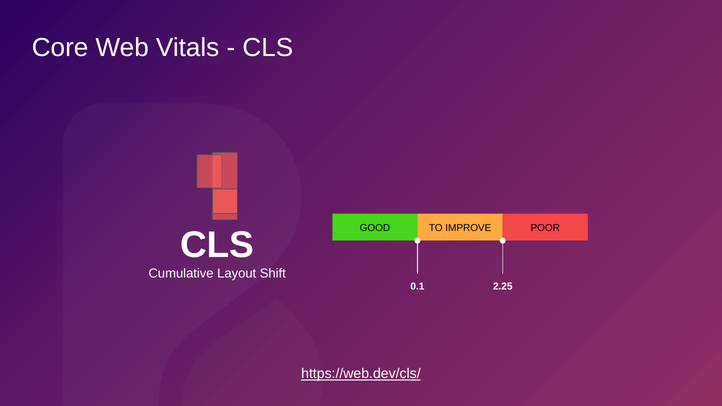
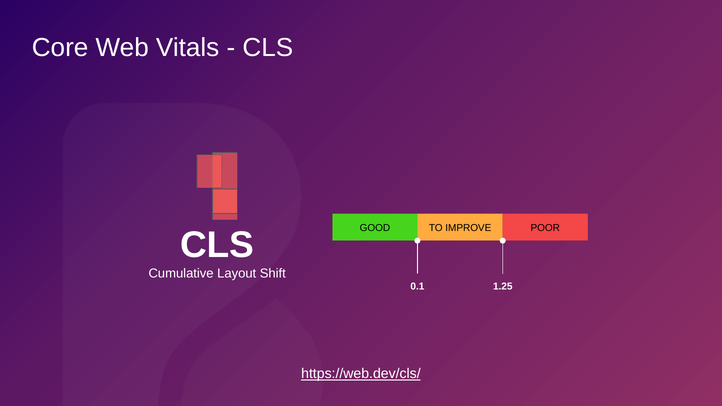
2.25: 2.25 -> 1.25 (503, 287)
